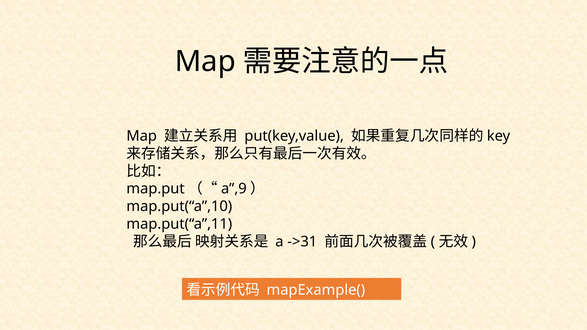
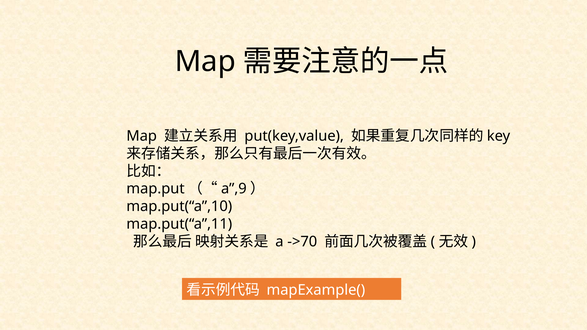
->31: ->31 -> ->70 (302, 242)
